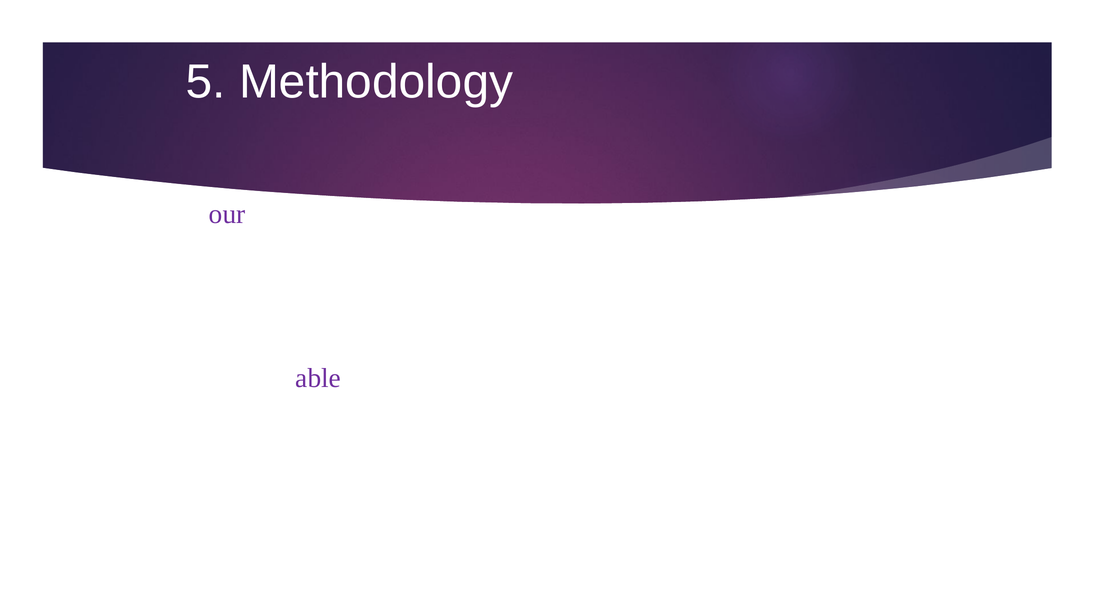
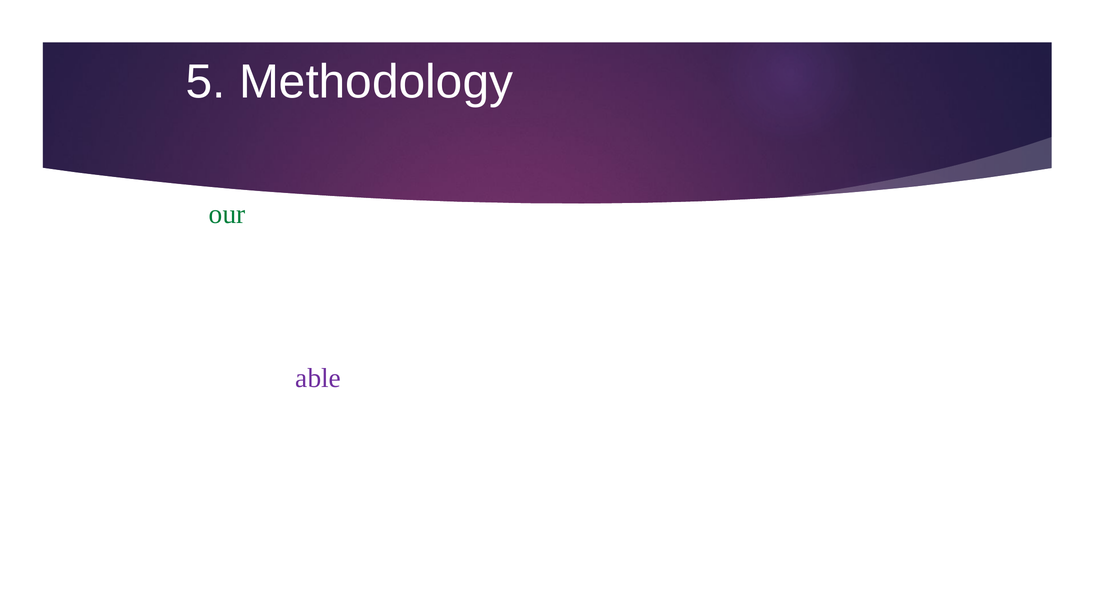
our colour: purple -> green (227, 214)
